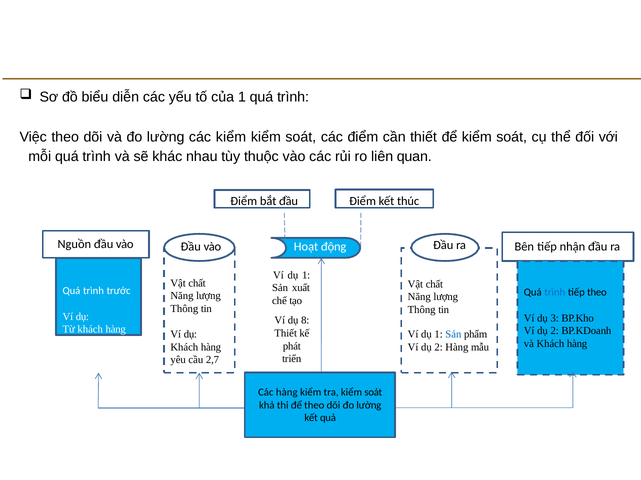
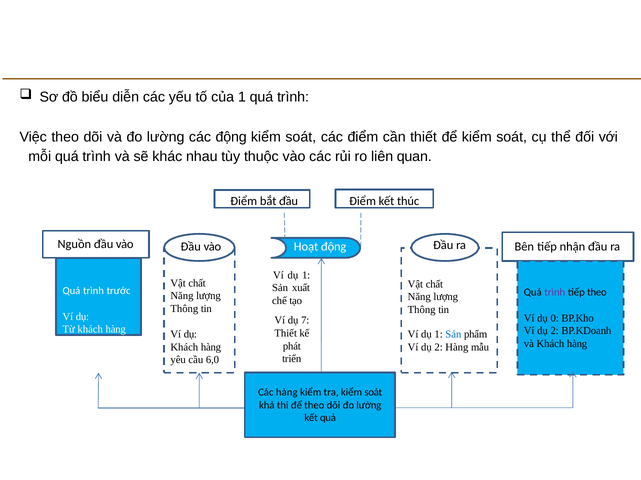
các kiểm: kiểm -> động (231, 137)
trình colour: blue -> purple (555, 293)
3: 3 -> 0 (555, 319)
8: 8 -> 7 (305, 321)
2,7: 2,7 -> 6,0 (213, 360)
